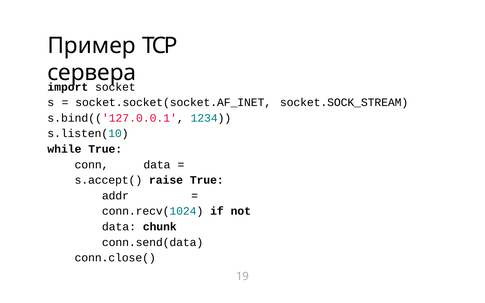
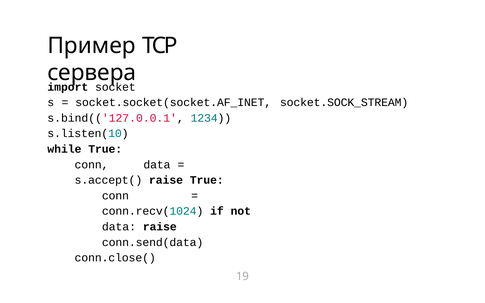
addr: addr -> conn (115, 196)
data chunk: chunk -> raise (160, 227)
